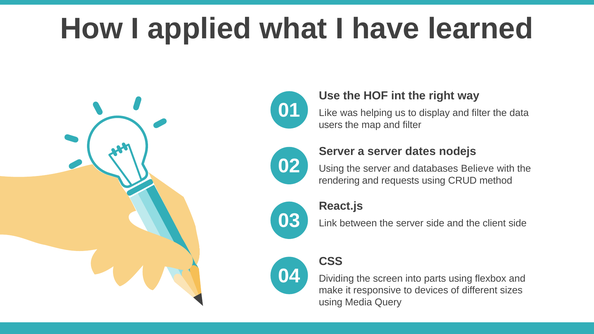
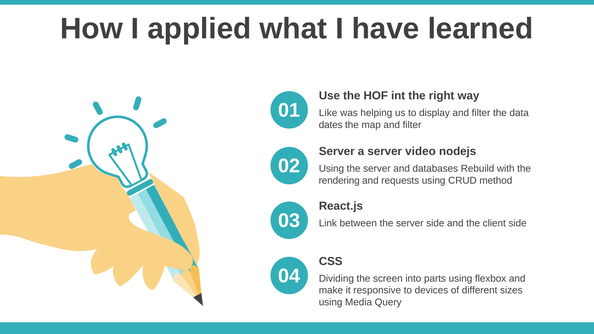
users: users -> dates (331, 125)
dates: dates -> video (420, 151)
Believe: Believe -> Rebuild (477, 169)
